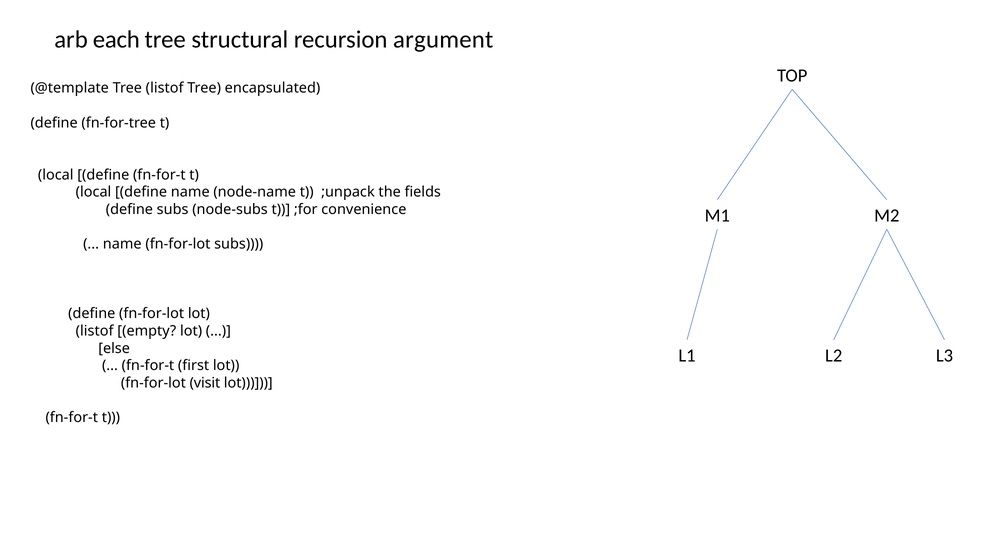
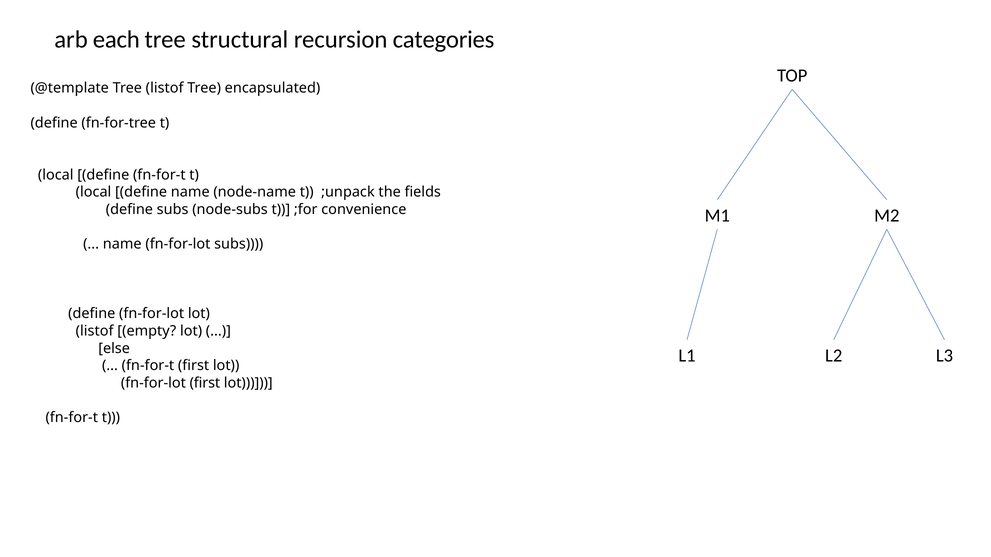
argument: argument -> categories (444, 40)
fn-for-lot visit: visit -> first (205, 383)
